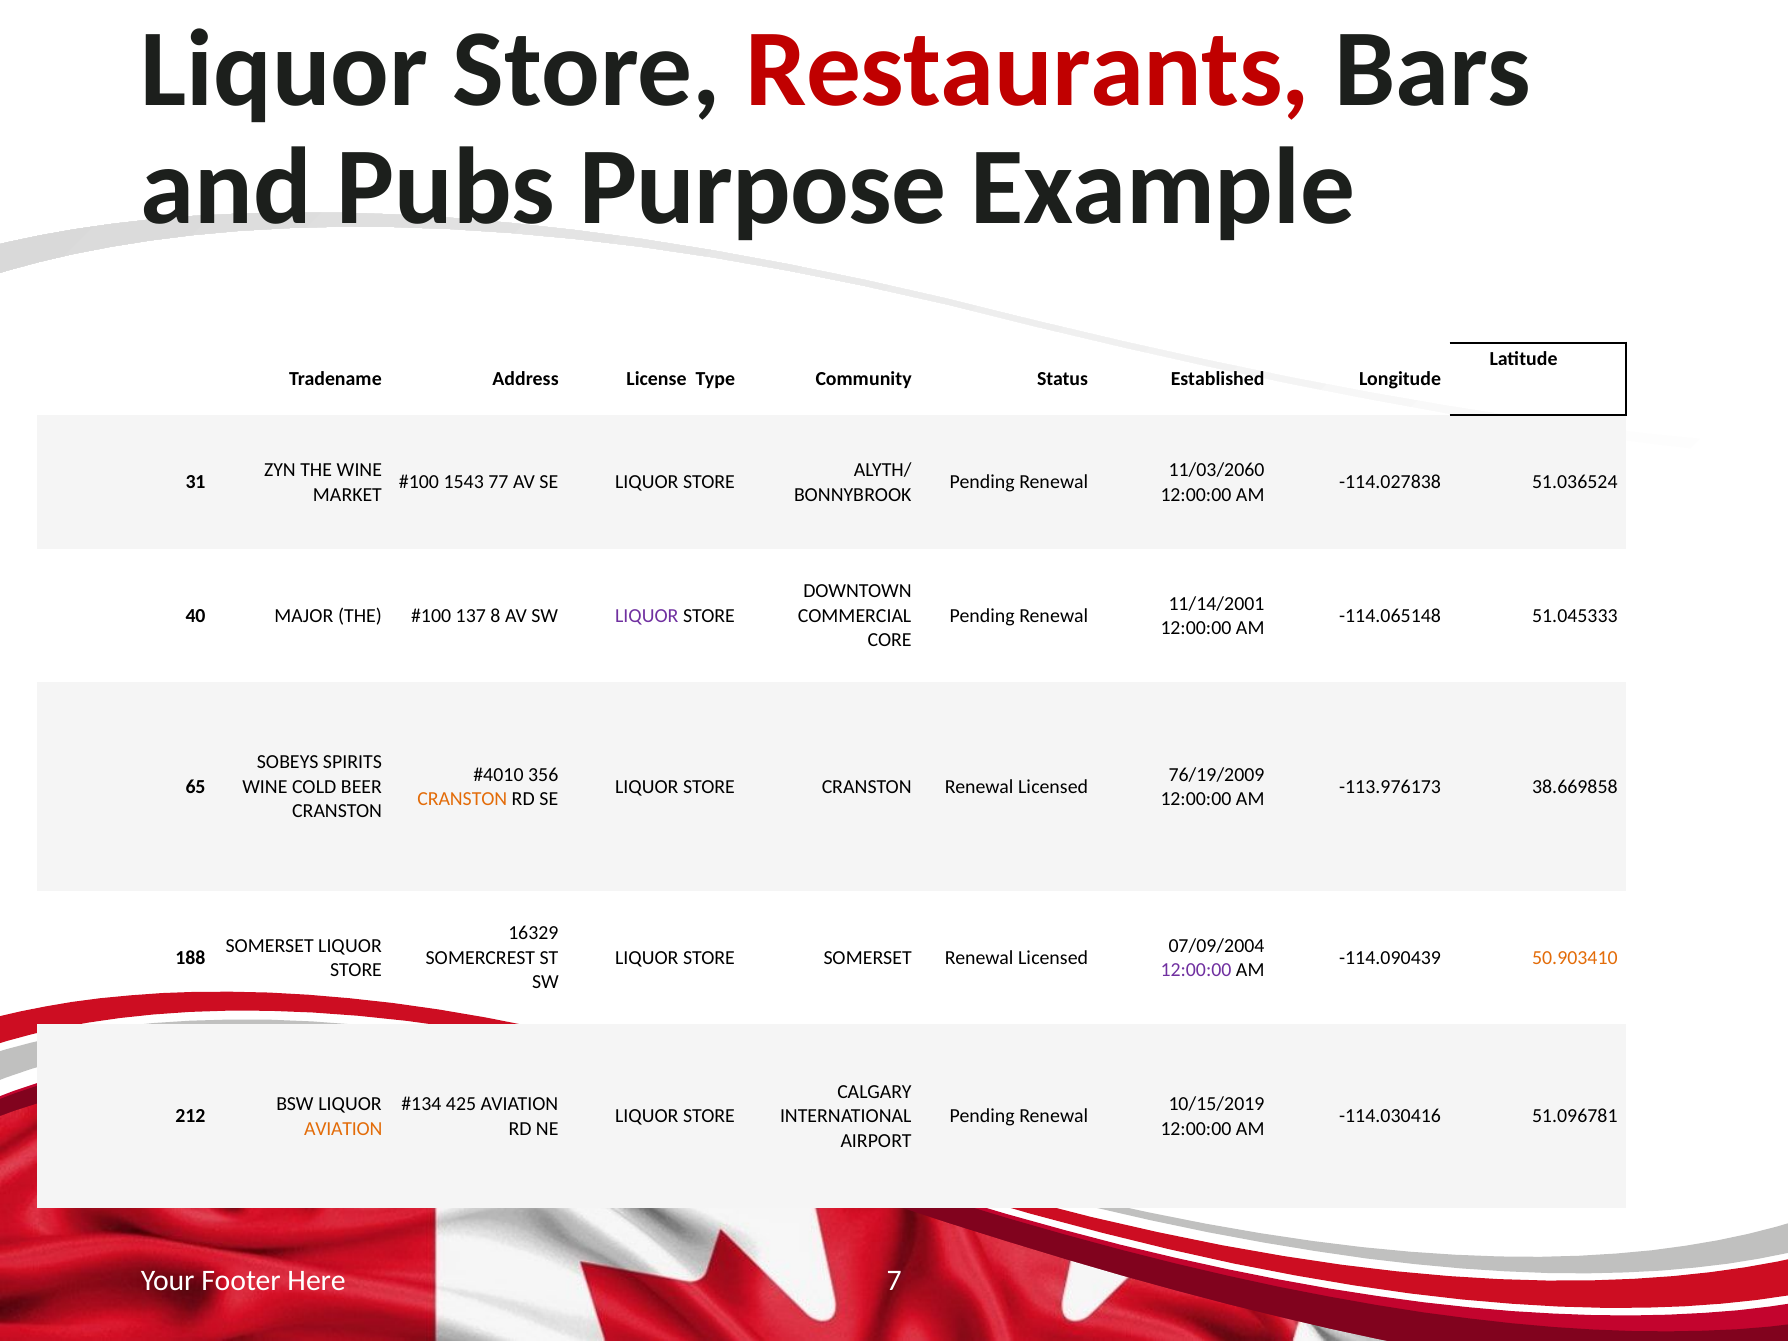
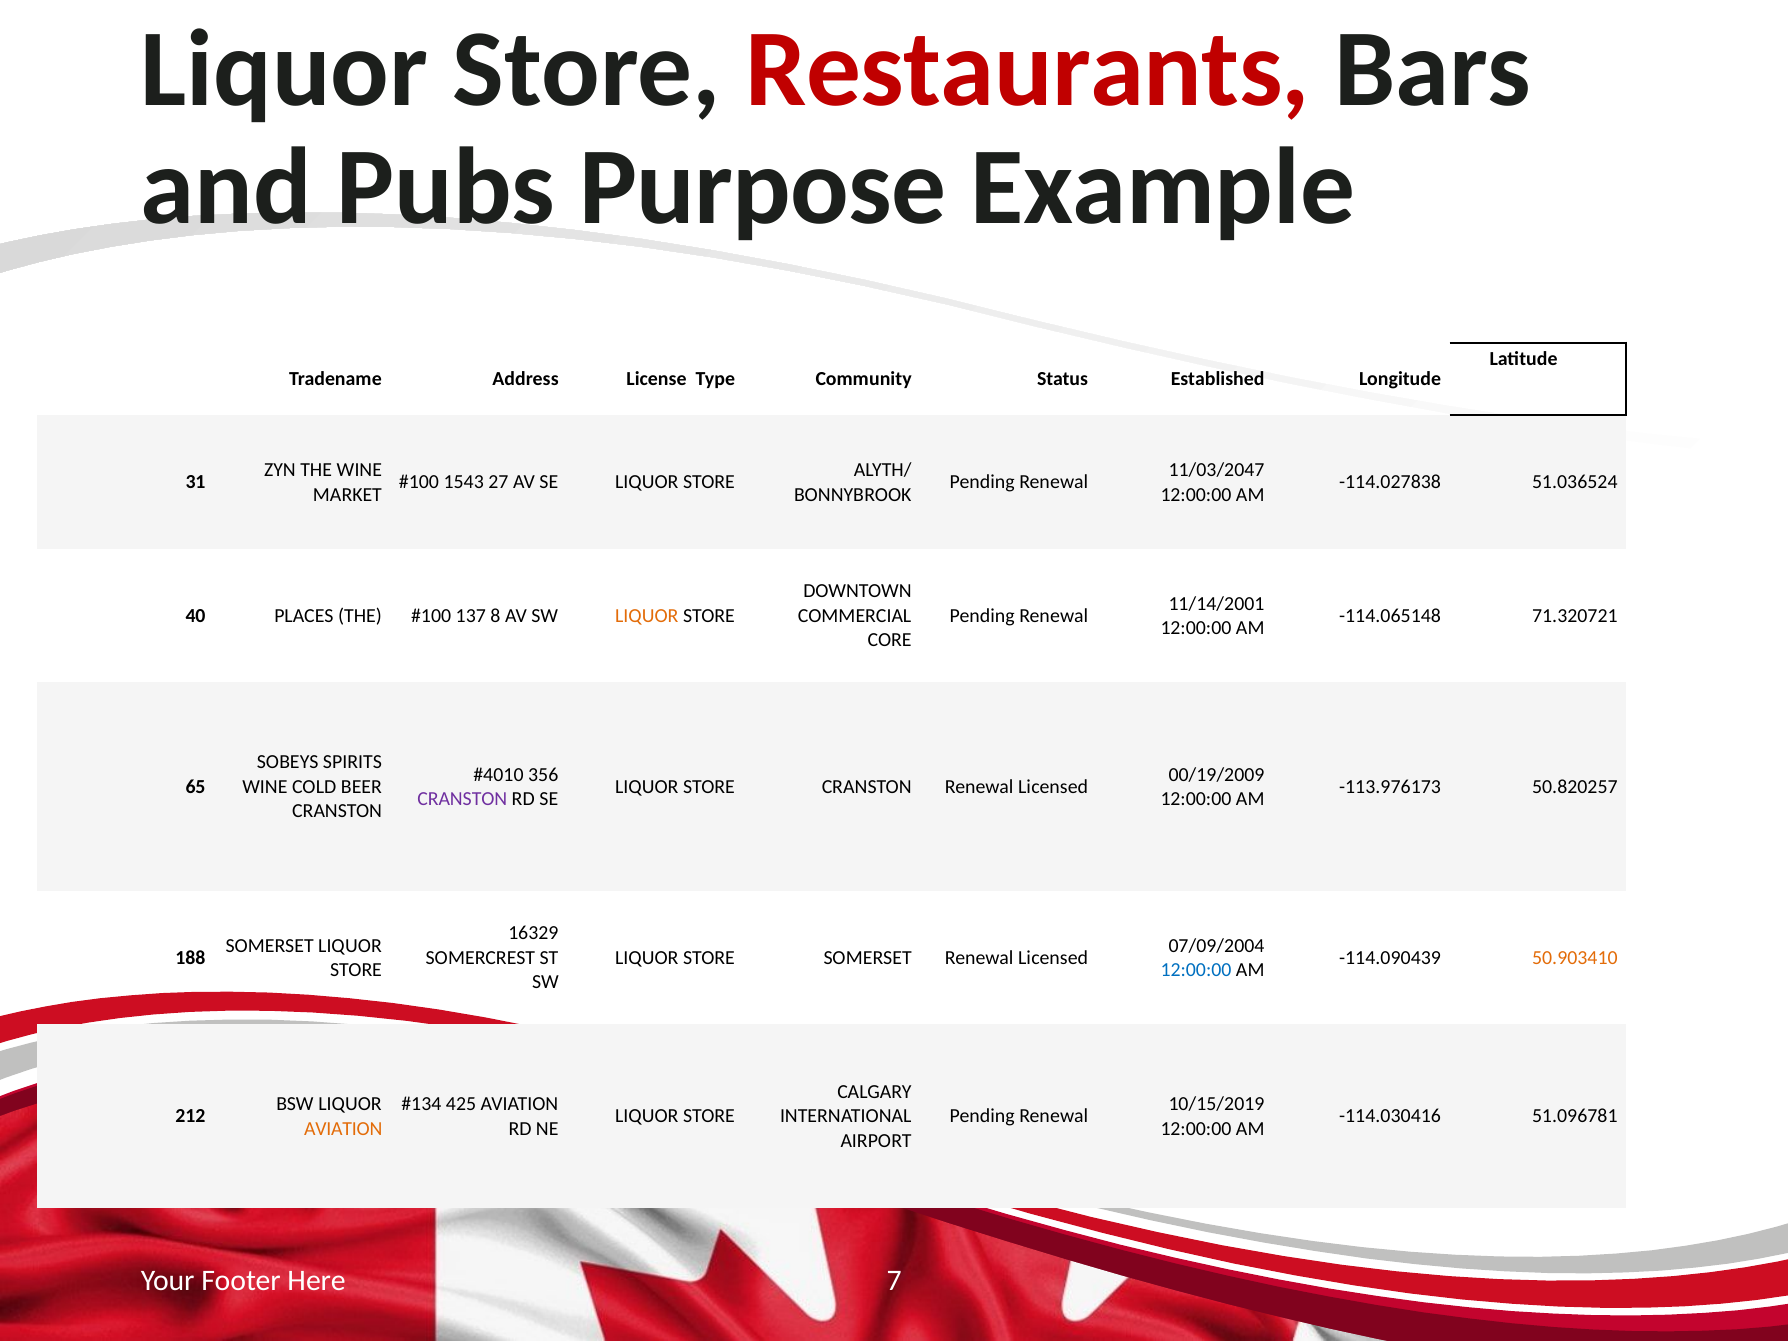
11/03/2060: 11/03/2060 -> 11/03/2047 (1217, 470)
77: 77 -> 27 (498, 482)
MAJOR: MAJOR -> PLACES (304, 616)
LIQUOR colour: purple -> orange (647, 616)
51.045333: 51.045333 -> 71.320721 (1575, 616)
76/19/2009: 76/19/2009 -> 00/19/2009 (1217, 775)
38.669858: 38.669858 -> 50.820257 (1575, 787)
CRANSTON colour: orange -> purple (462, 799)
12:00:00 colour: purple -> blue (1196, 970)
